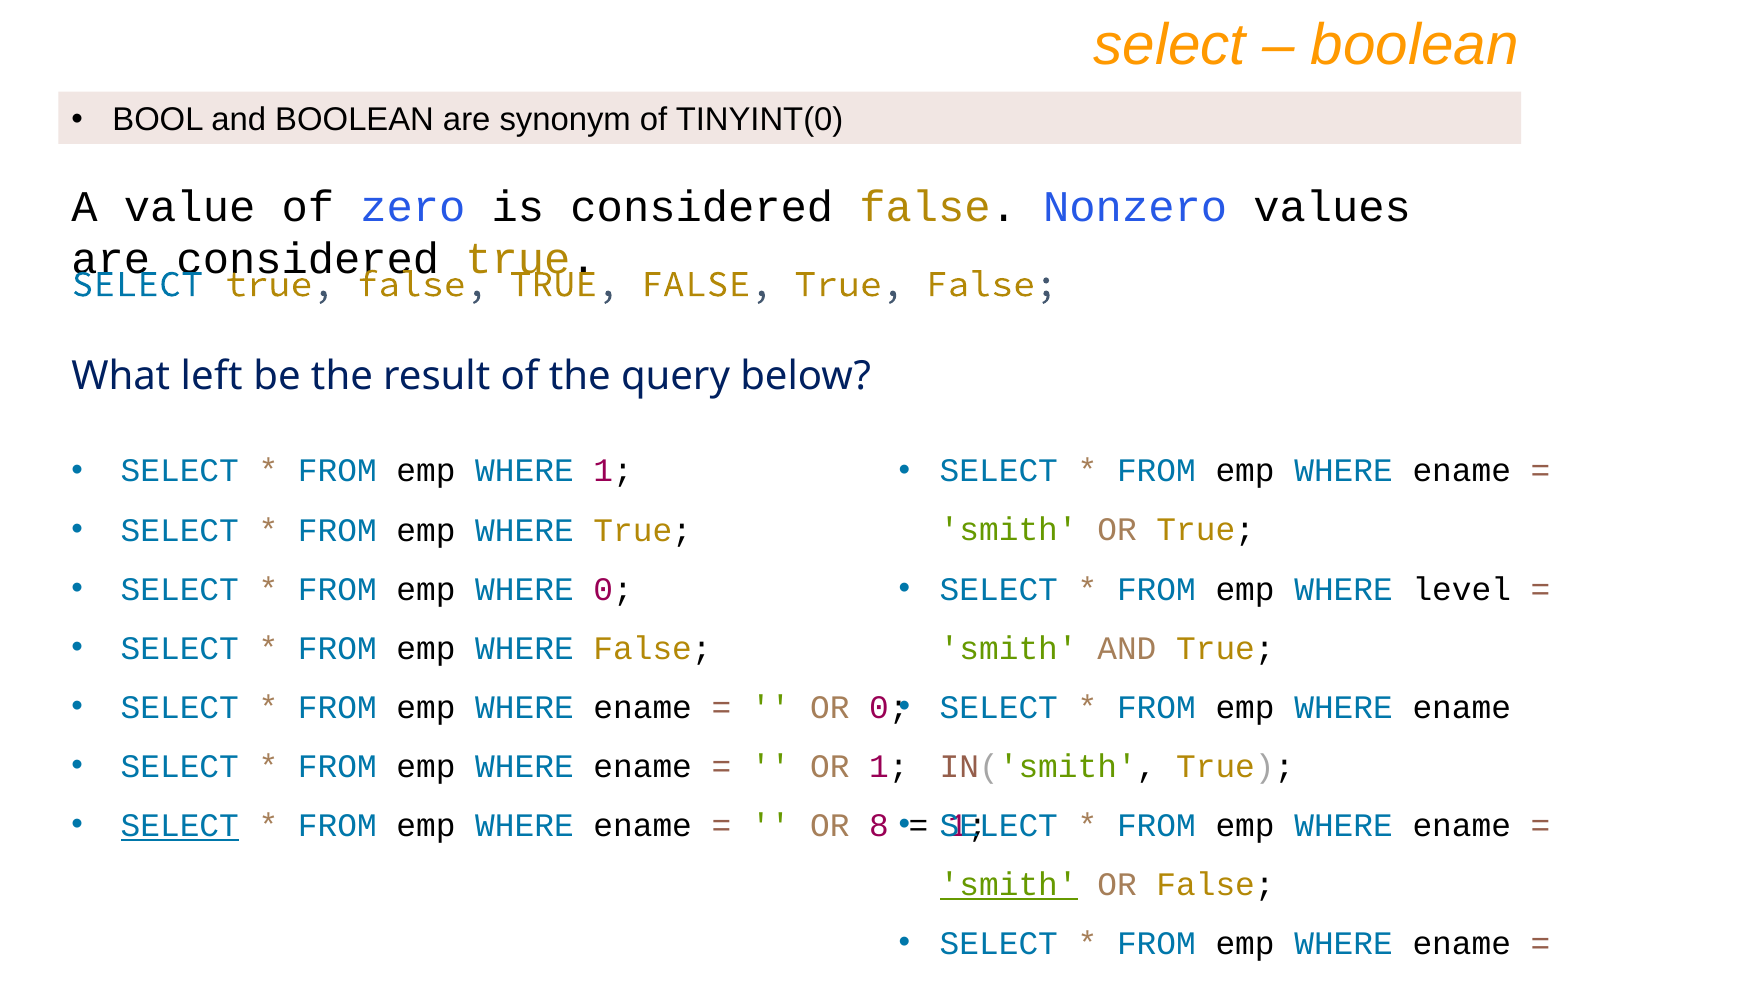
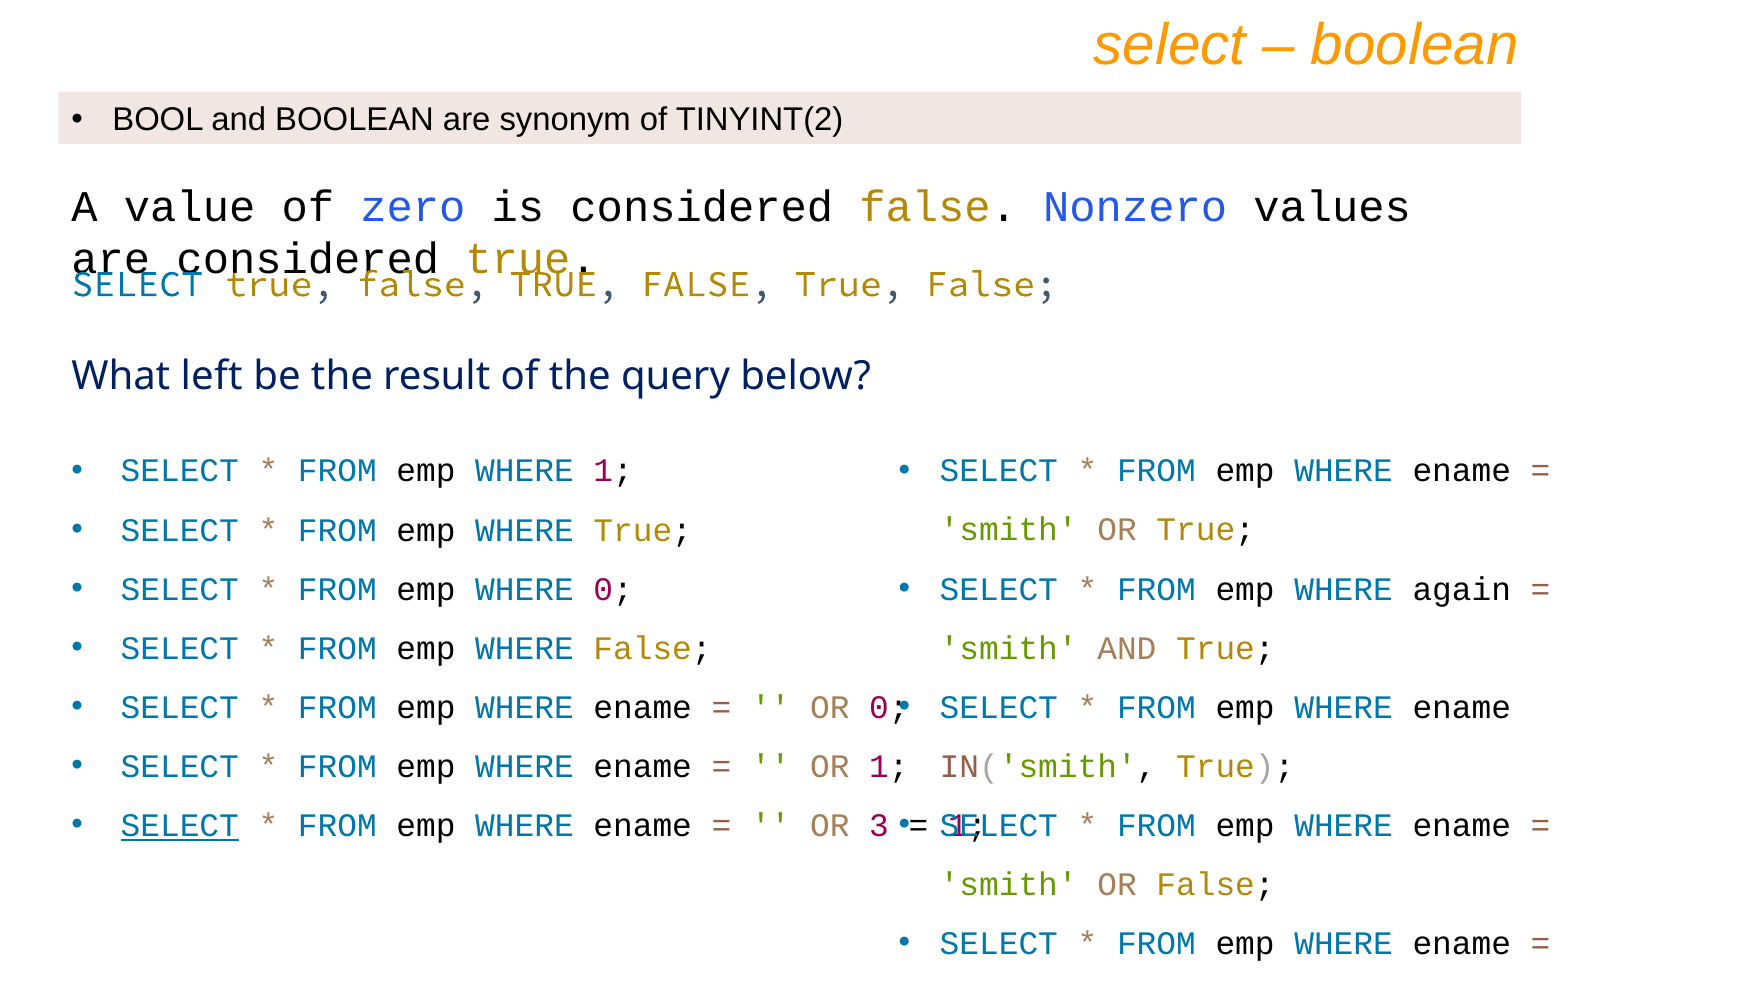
TINYINT(0: TINYINT(0 -> TINYINT(2 (760, 120)
level: level -> again (1462, 589)
8: 8 -> 3 (879, 826)
smith underline: present -> none (1009, 885)
